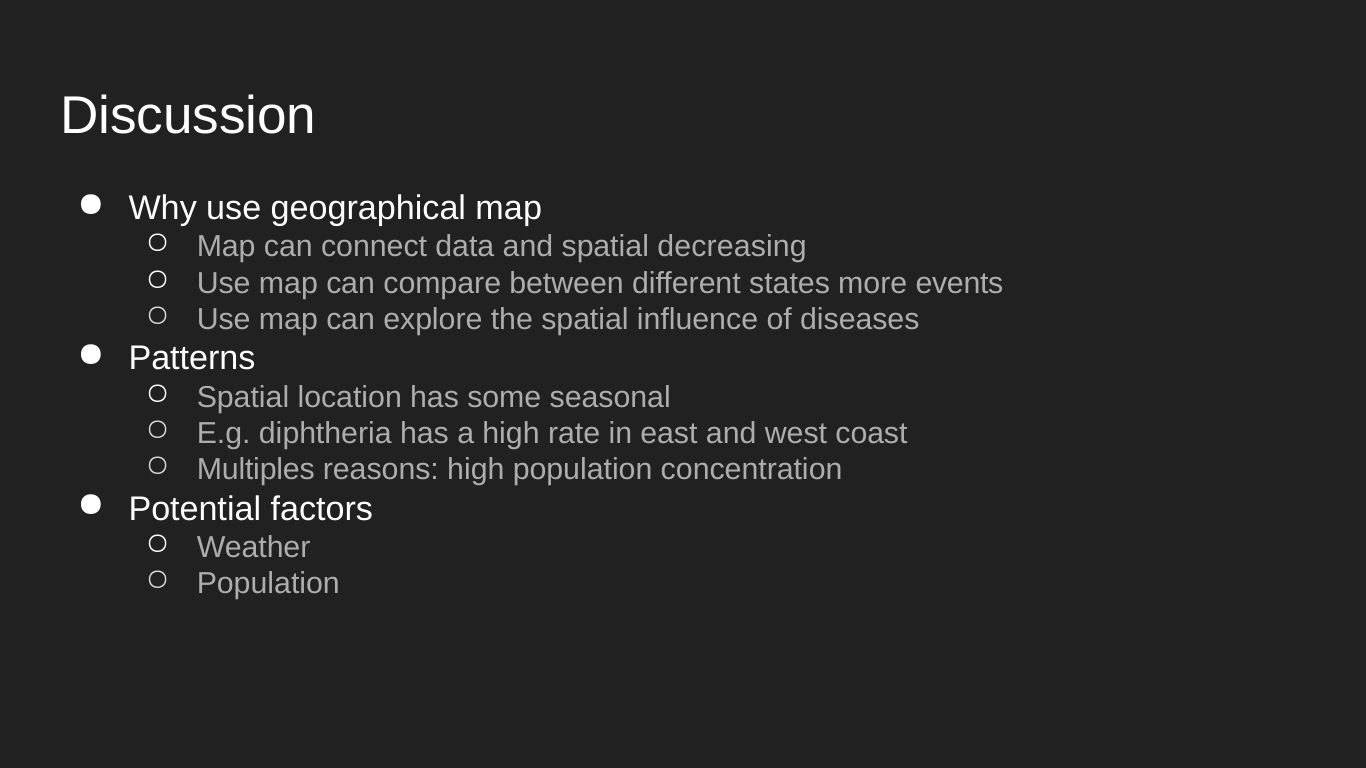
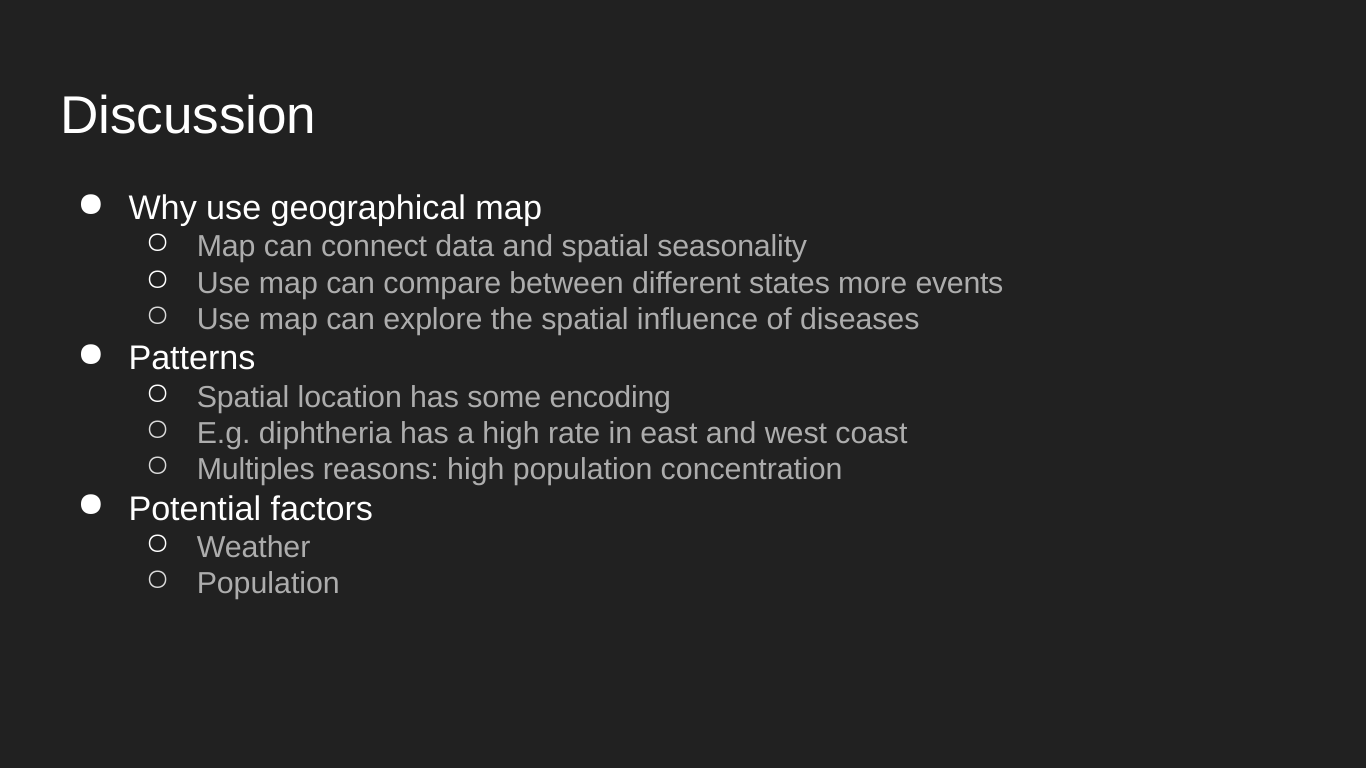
decreasing: decreasing -> seasonality (732, 247)
seasonal: seasonal -> encoding (610, 397)
